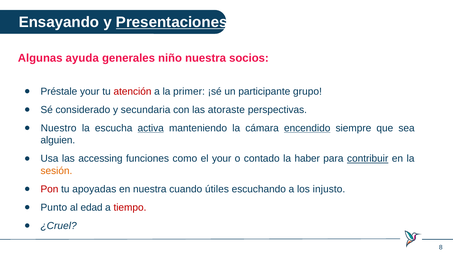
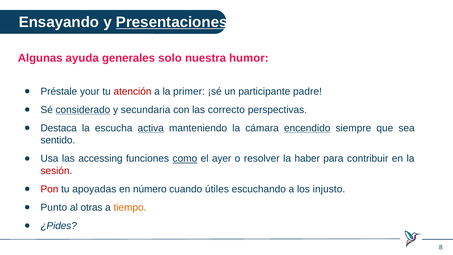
niño: niño -> solo (170, 58)
socios: socios -> humor (249, 58)
grupo: grupo -> padre (307, 91)
considerado underline: none -> present (83, 110)
atoraste: atoraste -> correcto (226, 110)
Nuestro: Nuestro -> Destaca (59, 128)
alguien: alguien -> sentido (58, 140)
como underline: none -> present (185, 159)
el your: your -> ayer (222, 159)
contado: contado -> resolver (262, 159)
contribuir underline: present -> none (368, 159)
sesión colour: orange -> red (56, 171)
en nuestra: nuestra -> número (150, 189)
edad: edad -> otras (92, 207)
tiempo colour: red -> orange (130, 207)
¿Cruel: ¿Cruel -> ¿Pides (59, 226)
